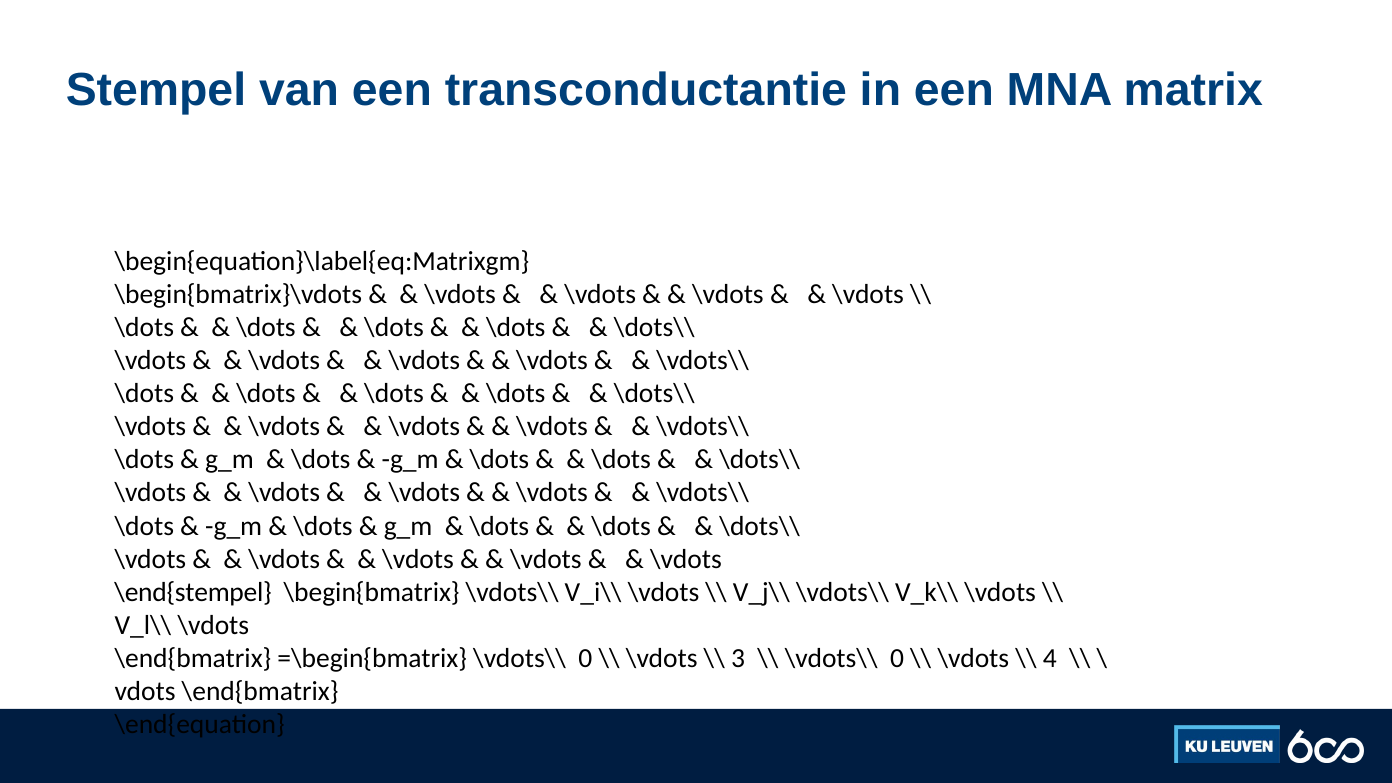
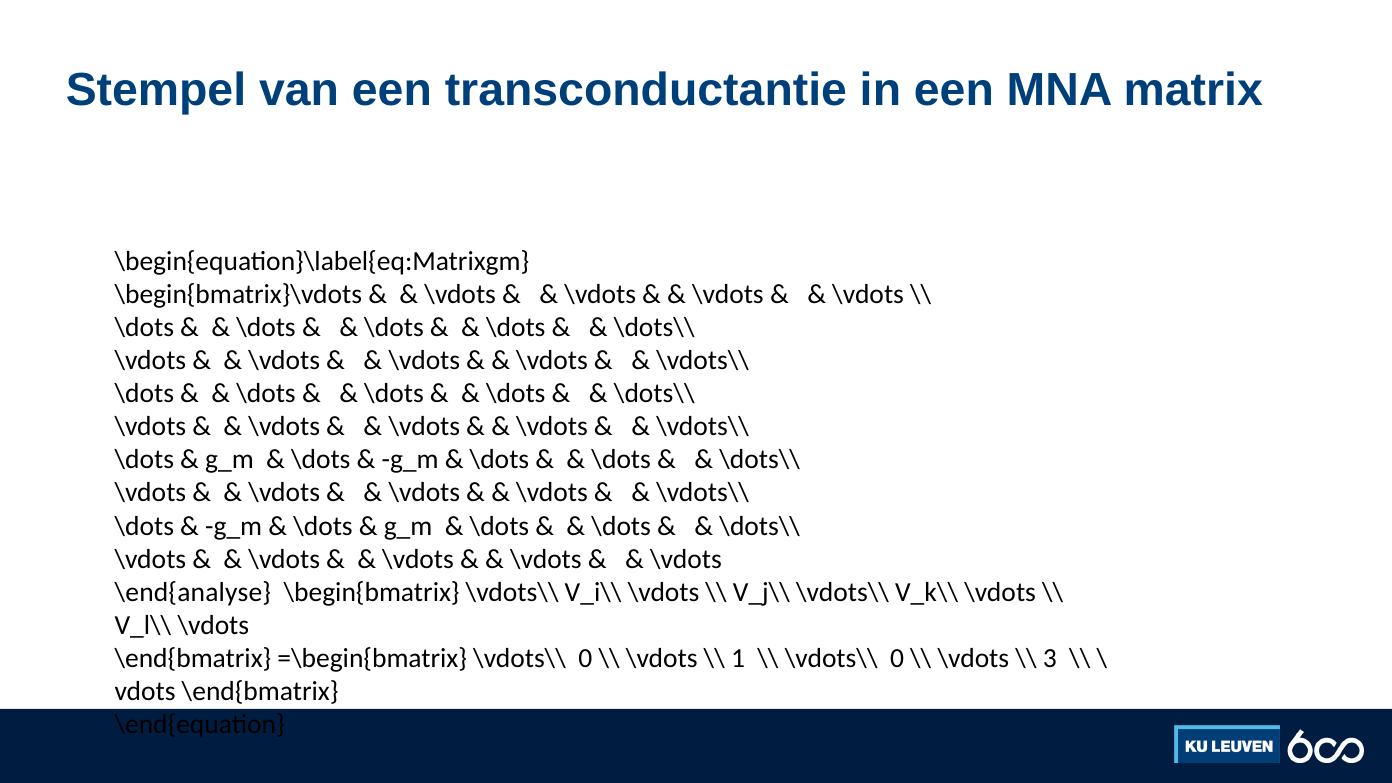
\end{stempel: \end{stempel -> \end{analyse (193, 592)
3: 3 -> 1 (738, 658)
4: 4 -> 3 (1050, 658)
